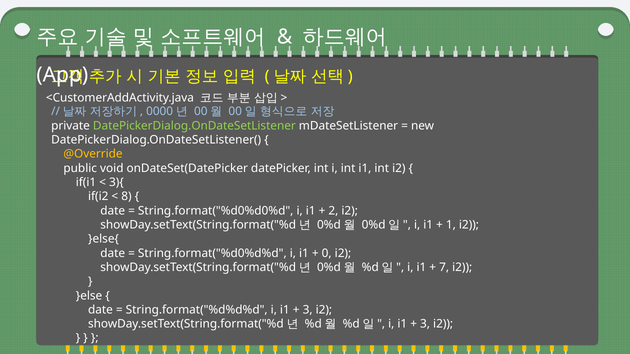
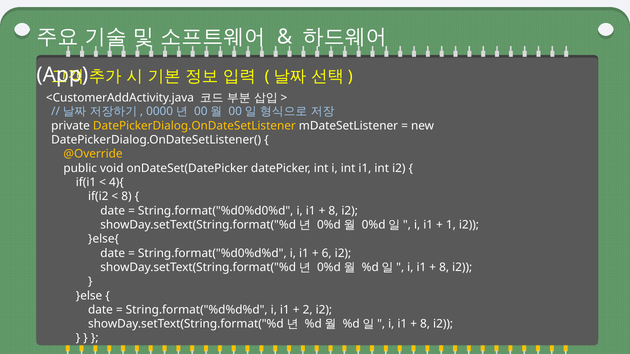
DatePickerDialog.OnDateSetListener colour: light green -> yellow (194, 126)
3){: 3){ -> 4){ (116, 183)
2: 2 -> 8 (333, 211)
0: 0 -> 6 (327, 253)
7: 7 -> 8 (444, 268)
3: 3 -> 2 (308, 310)
3: 3 -> 8 (425, 324)
